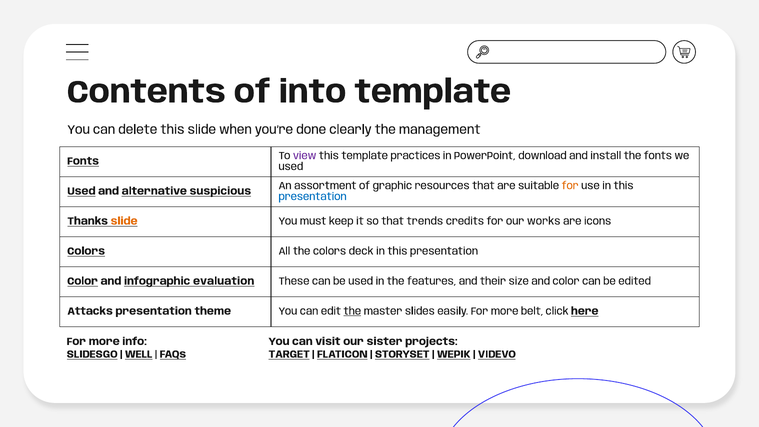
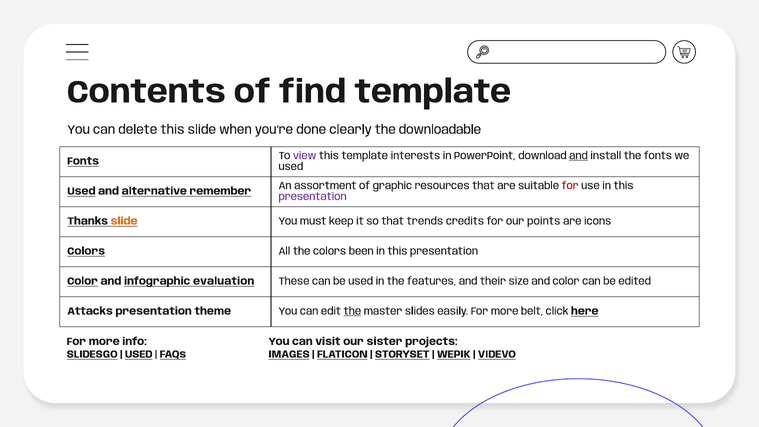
into: into -> find (313, 92)
management: management -> downloadable (440, 130)
practices: practices -> interests (415, 156)
and underline: none -> present (579, 156)
for colour: orange -> red (570, 186)
suspicious: suspicious -> remember (220, 191)
presentation colour: blue -> purple (313, 197)
works: works -> points (544, 221)
deck: deck -> been (361, 251)
WELL: WELL -> USED (139, 354)
TARGET: TARGET -> IMAGES (289, 354)
